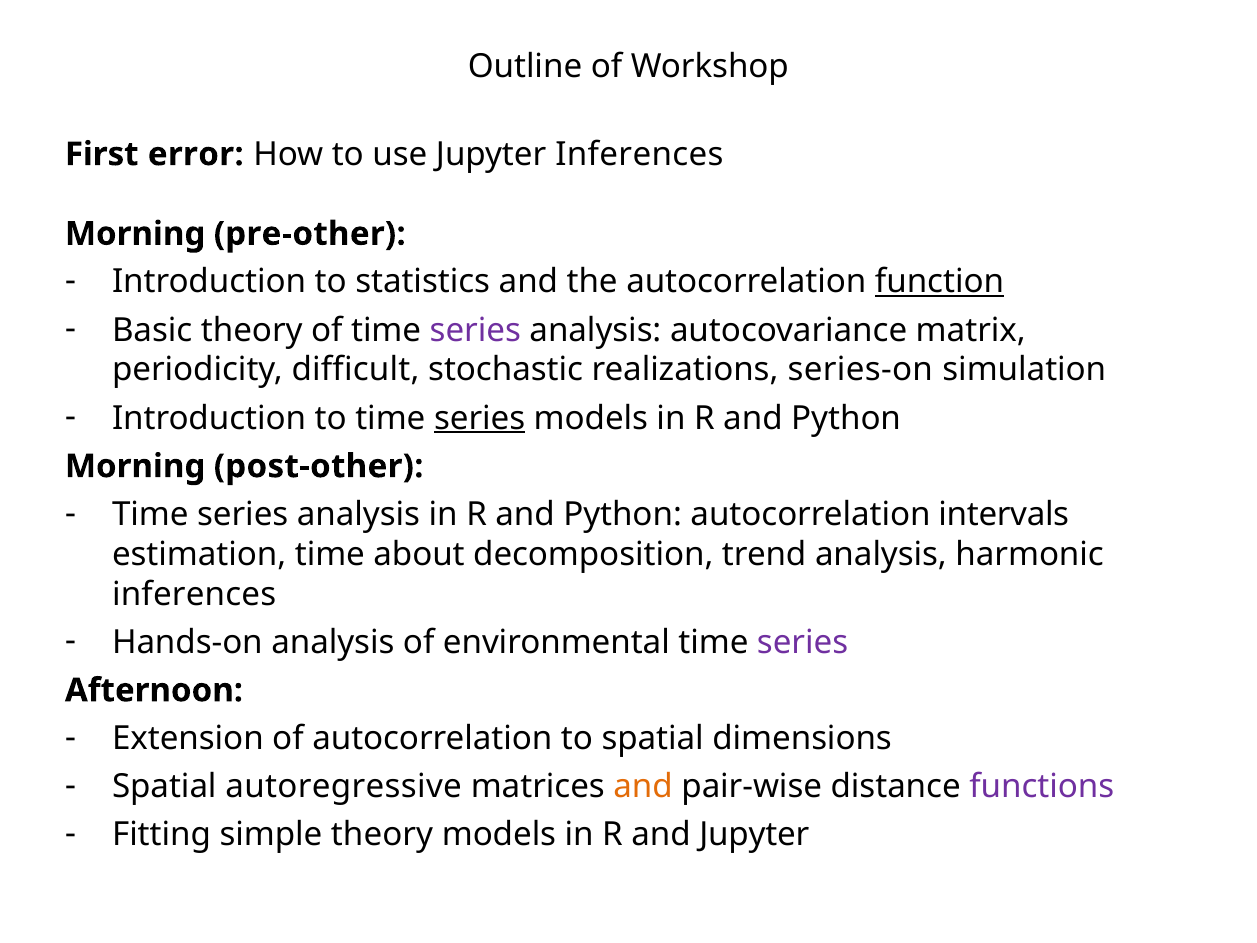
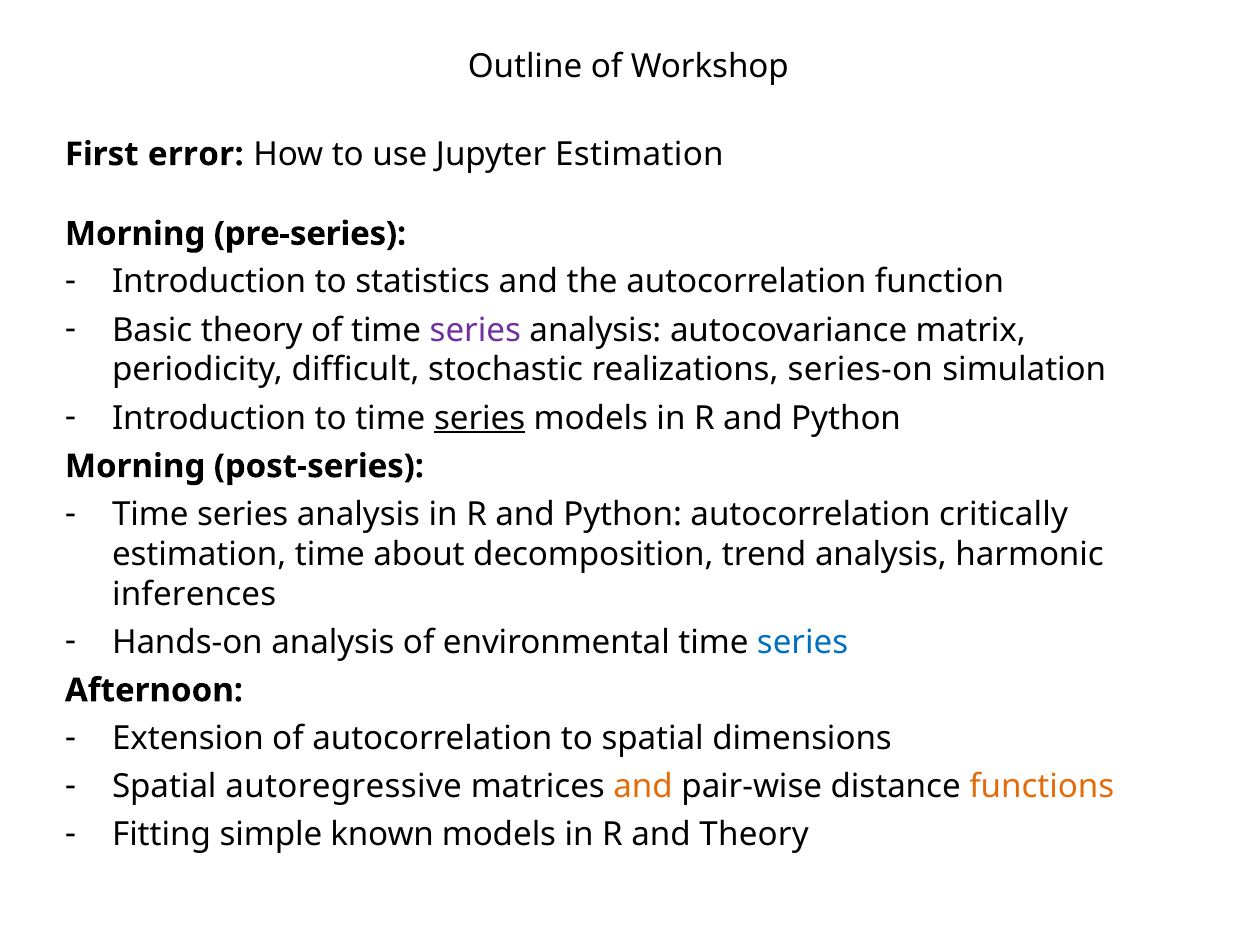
Jupyter Inferences: Inferences -> Estimation (639, 154)
pre-other: pre-other -> pre-series (310, 234)
function underline: present -> none (940, 282)
post-other: post-other -> post-series (319, 466)
intervals: intervals -> critically (1004, 514)
series colour: purple -> blue (803, 642)
functions colour: purple -> orange (1042, 787)
simple theory: theory -> known (382, 835)
and Jupyter: Jupyter -> Theory (754, 835)
